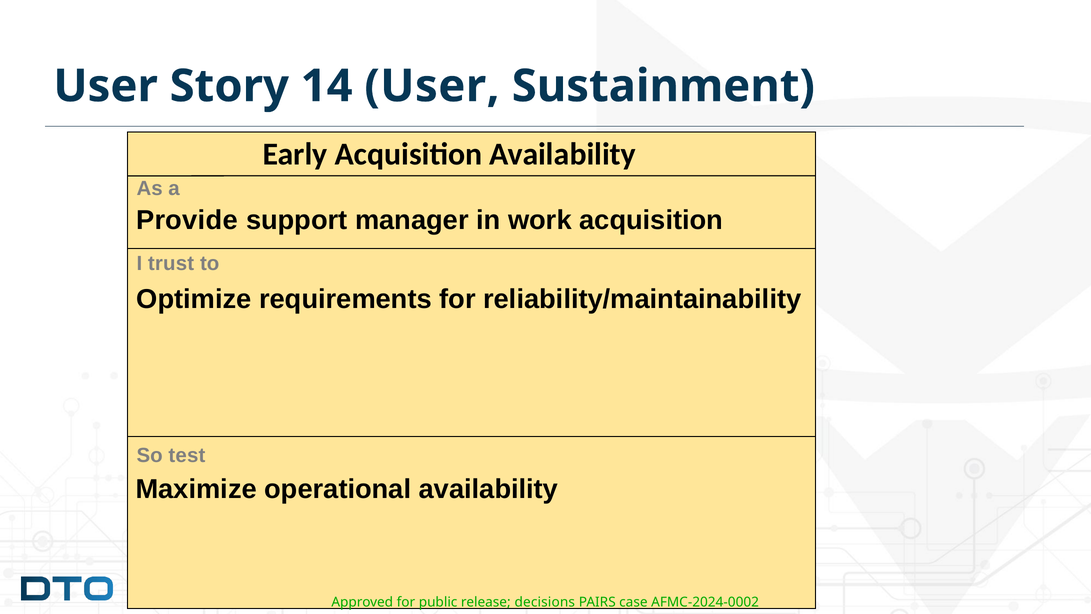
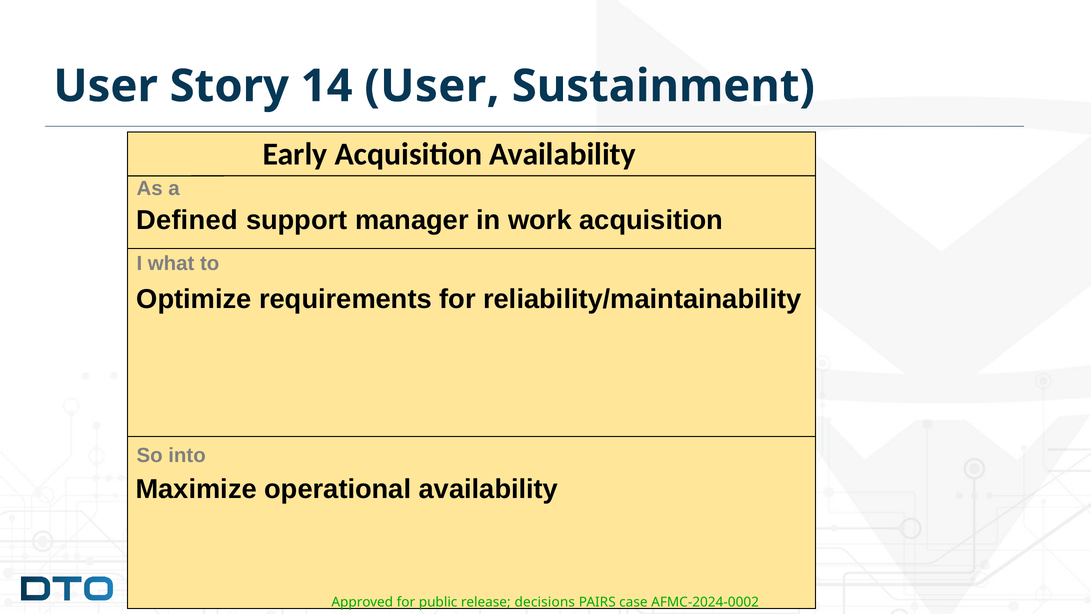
Provide: Provide -> Defined (187, 220)
trust: trust -> what (171, 263)
test: test -> into (187, 455)
